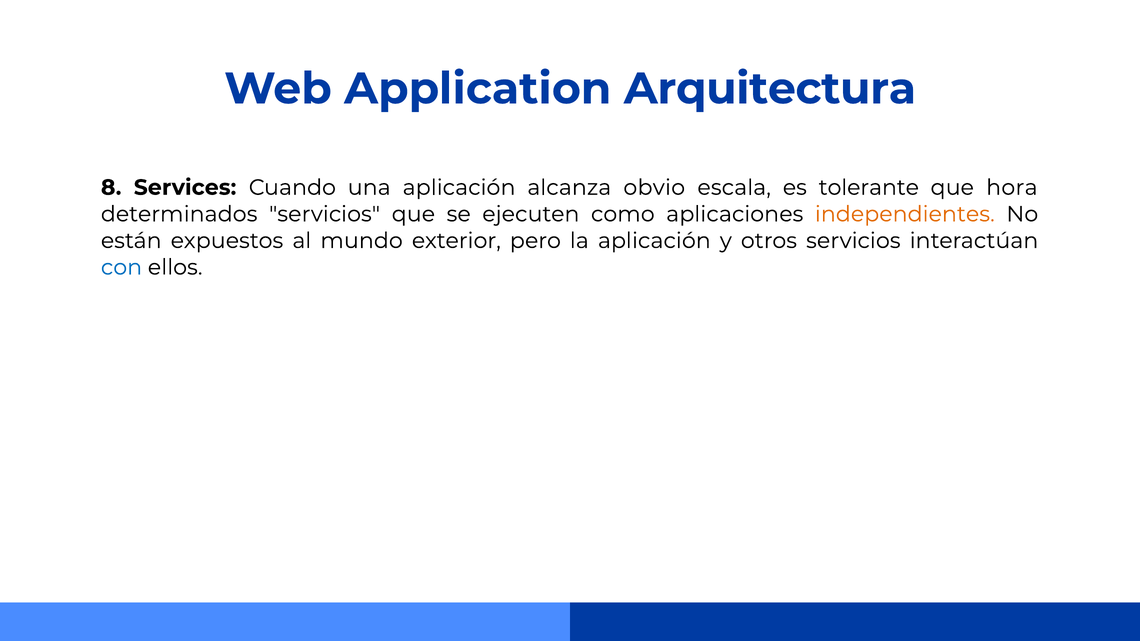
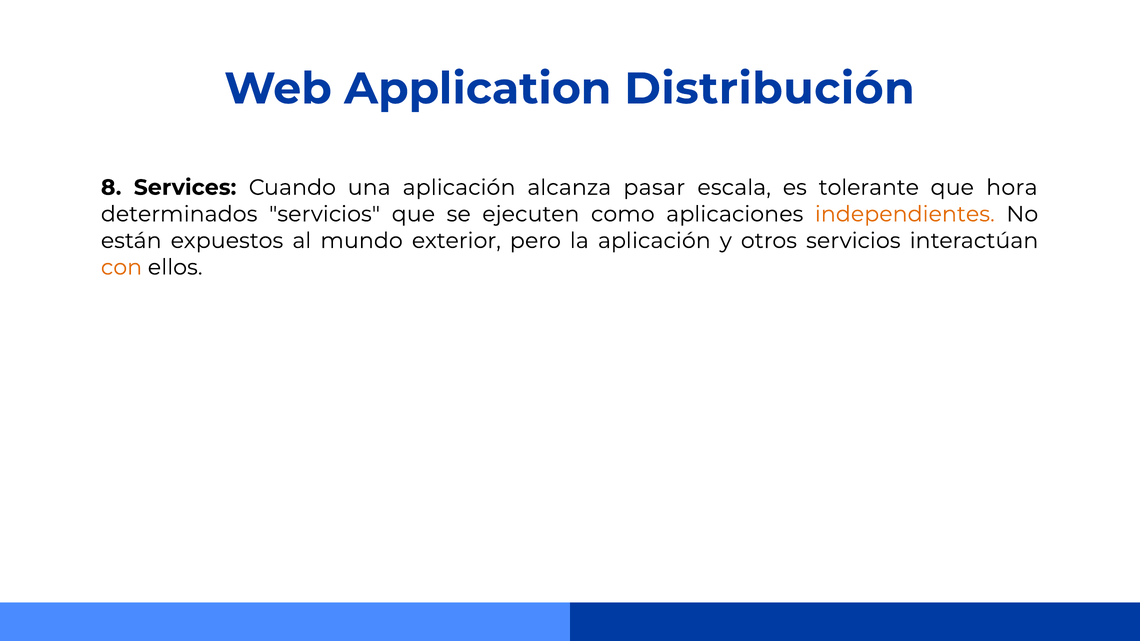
Arquitectura: Arquitectura -> Distribución (770, 89)
obvio: obvio -> pasar (654, 188)
con colour: blue -> orange (121, 267)
